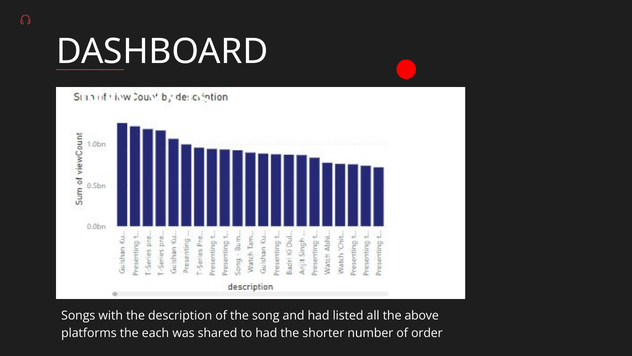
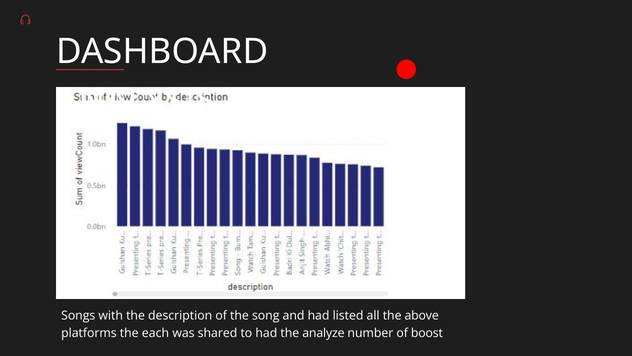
shorter: shorter -> analyze (323, 333)
order: order -> boost (427, 333)
